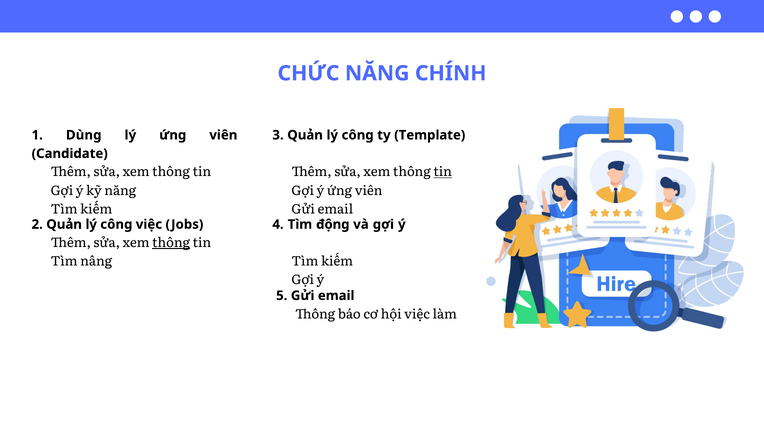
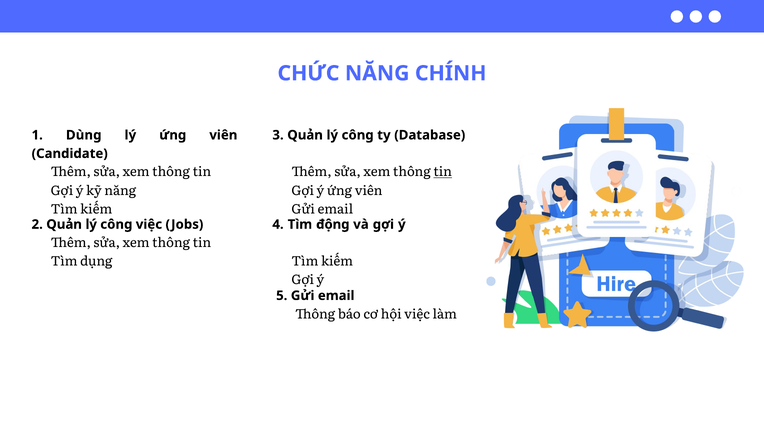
Template: Template -> Database (430, 135)
thông underline: present -> none (171, 243)
nâng: nâng -> dụng (96, 262)
